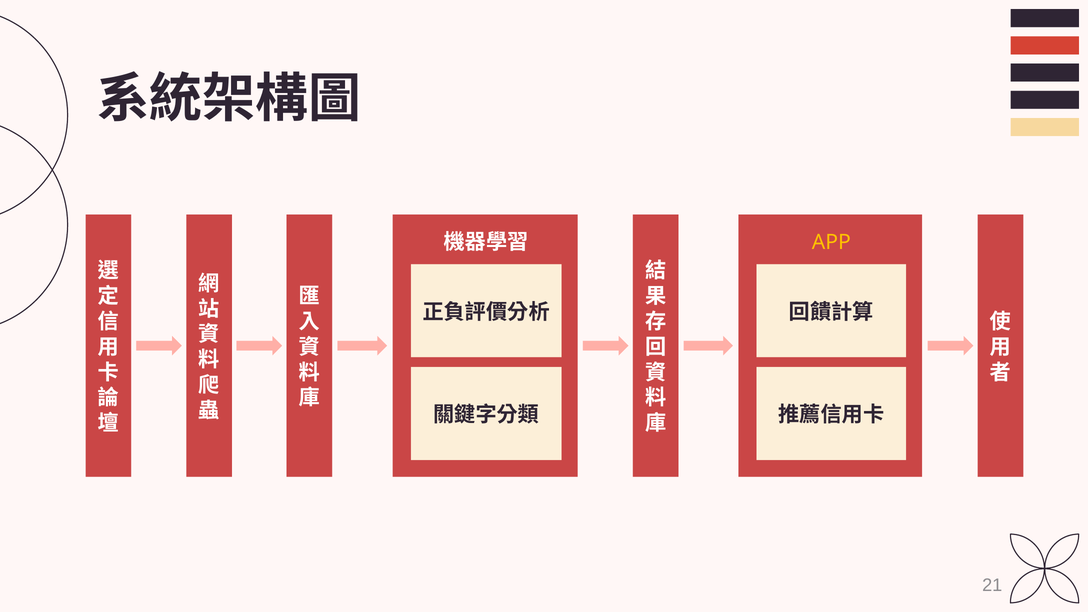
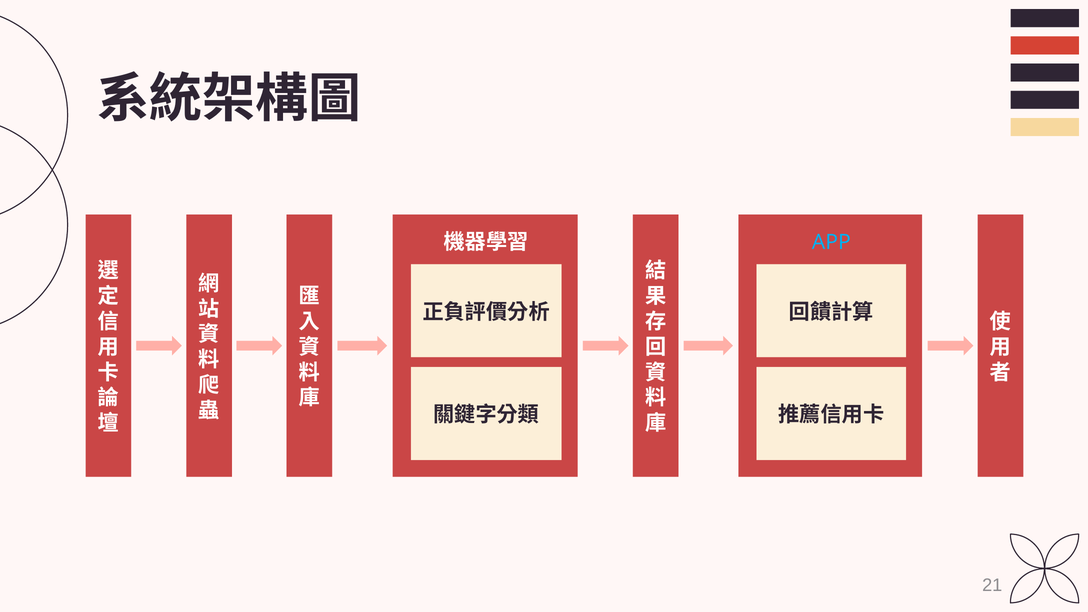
APP colour: yellow -> light blue (831, 242)
